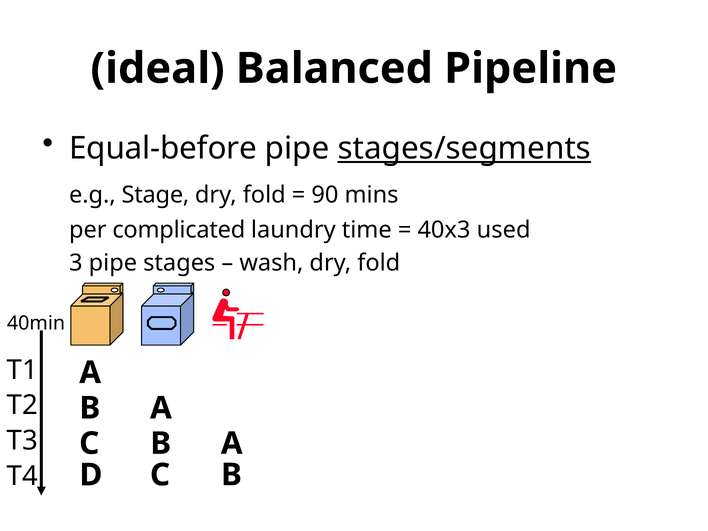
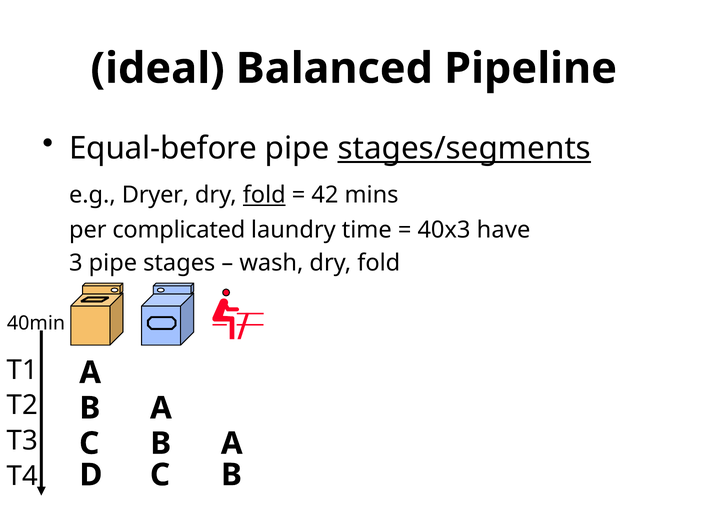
Stage: Stage -> Dryer (155, 195)
fold underline: none -> present (264, 195)
90: 90 -> 42 (325, 195)
used: used -> have (504, 230)
